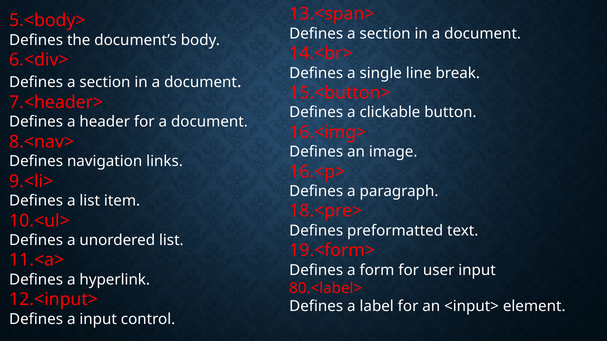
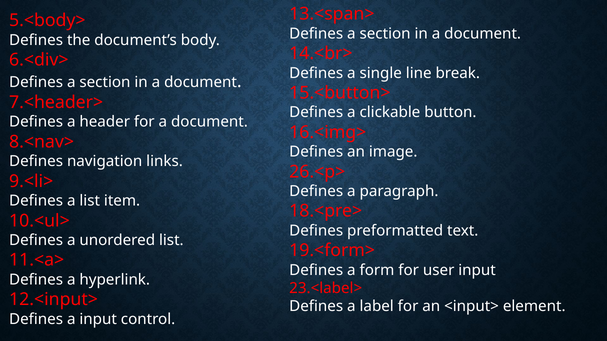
16.<p>: 16.<p> -> 26.<p> (317, 172)
80.<label>: 80.<label> -> 23.<label> (326, 289)
